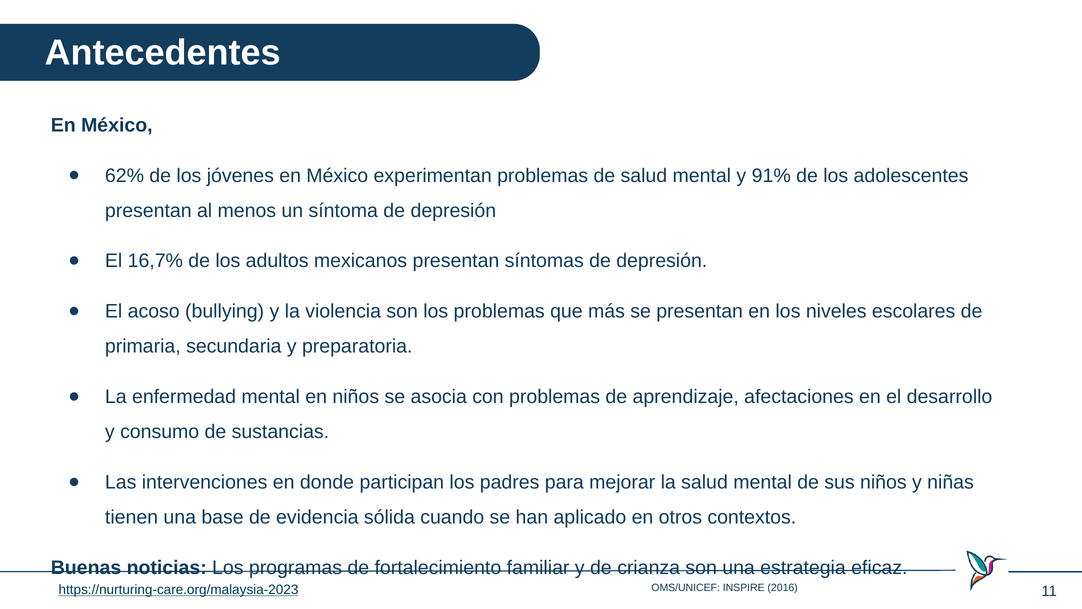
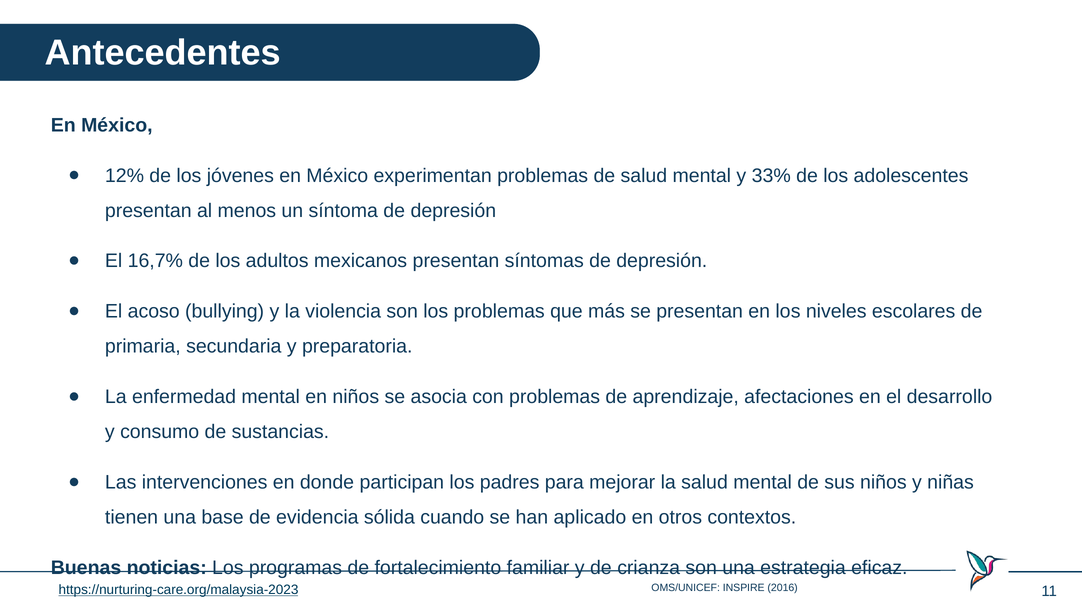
62%: 62% -> 12% (124, 175)
91%: 91% -> 33% (771, 175)
